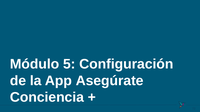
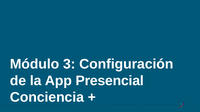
5: 5 -> 3 (69, 64)
Asegúrate: Asegúrate -> Presencial (110, 81)
